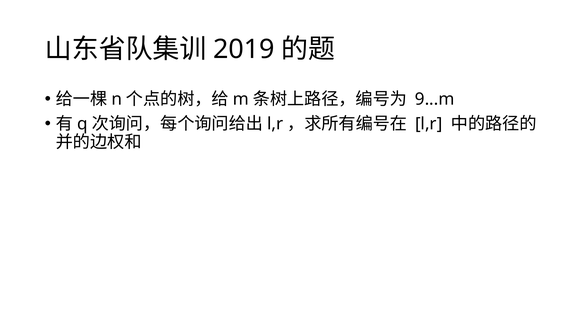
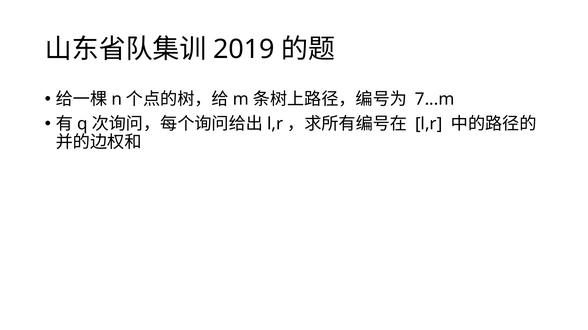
9...m: 9...m -> 7...m (435, 99)
